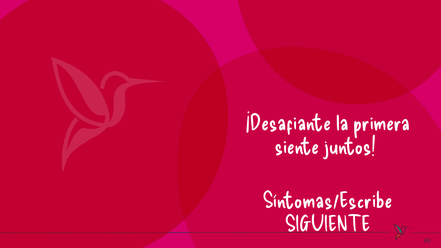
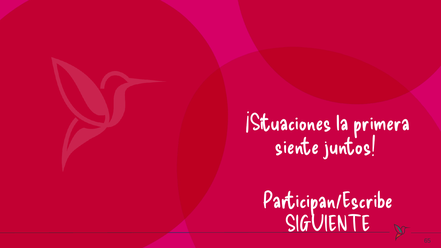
¡Desafiante: ¡Desafiante -> ¡Situaciones (288, 123)
Síntomas/Escribe: Síntomas/Escribe -> Participan/Escribe (328, 201)
